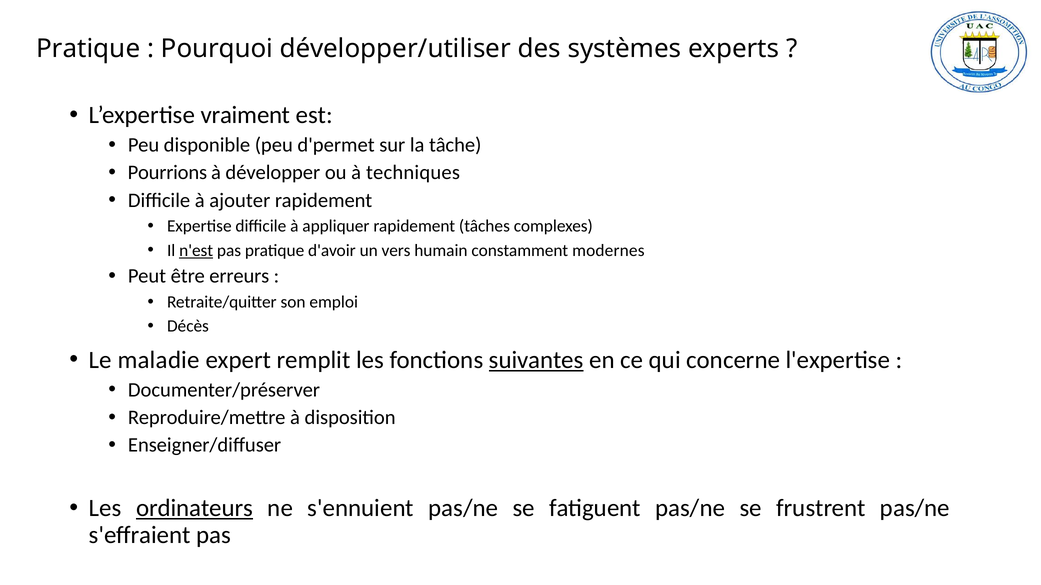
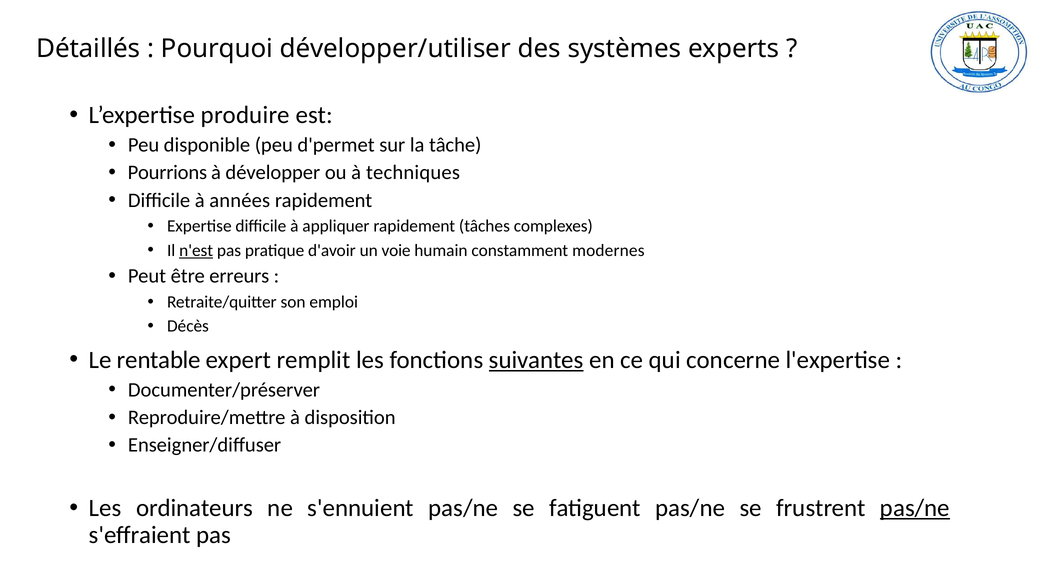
Pratique: Pratique -> Détaillés (88, 49)
vraiment: vraiment -> produire (245, 115)
ajouter: ajouter -> années (240, 201)
vers: vers -> voie (396, 251)
maladie: maladie -> rentable (159, 360)
ordinateurs underline: present -> none (194, 509)
pas/ne underline: none -> present (915, 509)
